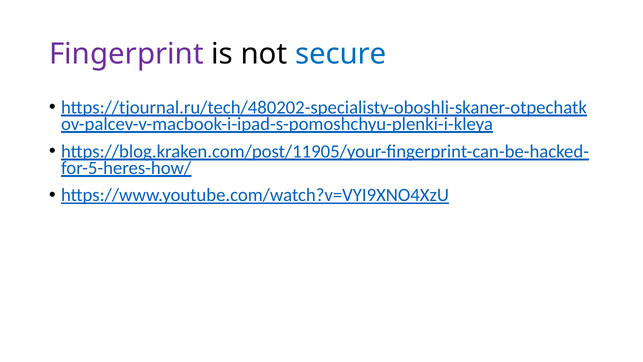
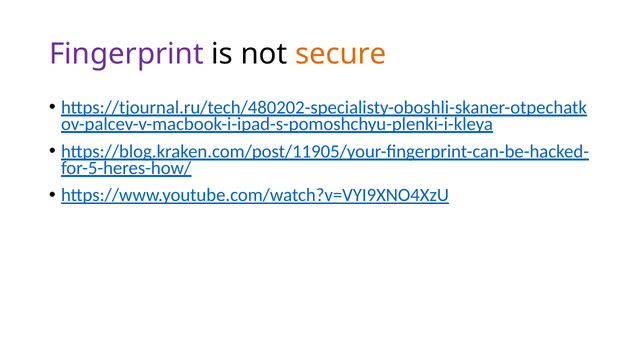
secure colour: blue -> orange (341, 54)
